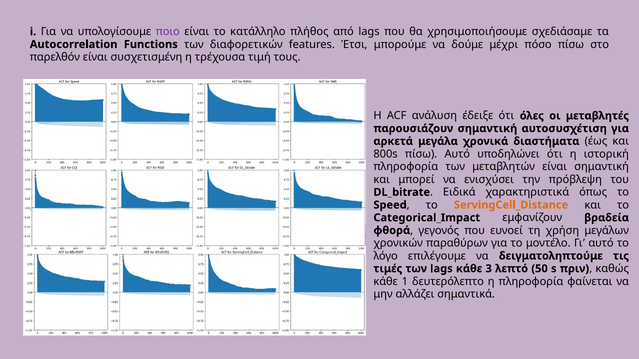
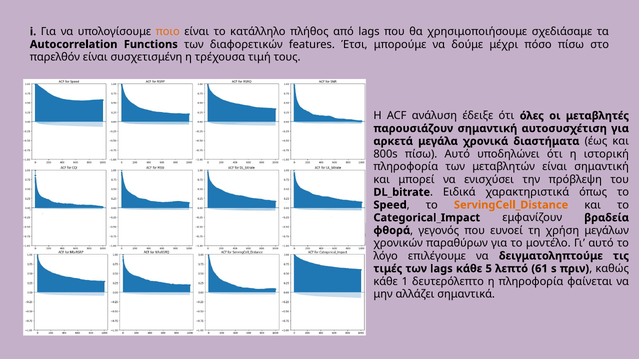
ποιο colour: purple -> orange (168, 32)
3: 3 -> 5 (489, 269)
50: 50 -> 61 (540, 269)
